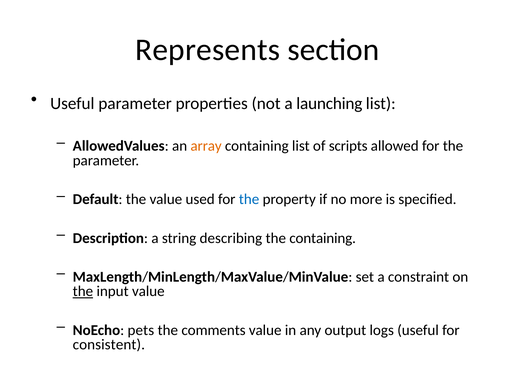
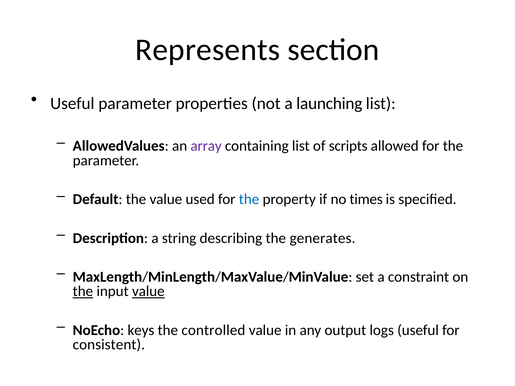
array colour: orange -> purple (206, 146)
more: more -> times (366, 199)
the containing: containing -> generates (323, 238)
value underline: none -> present (148, 291)
pets: pets -> keys (141, 330)
comments: comments -> controlled (213, 330)
